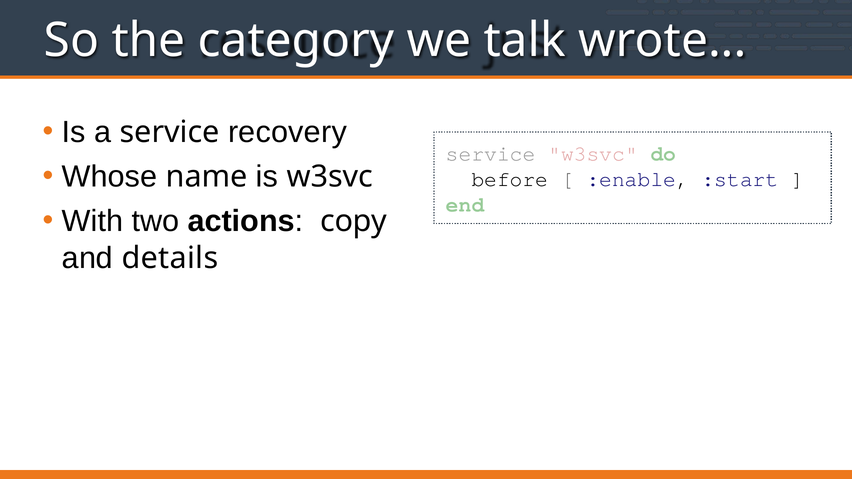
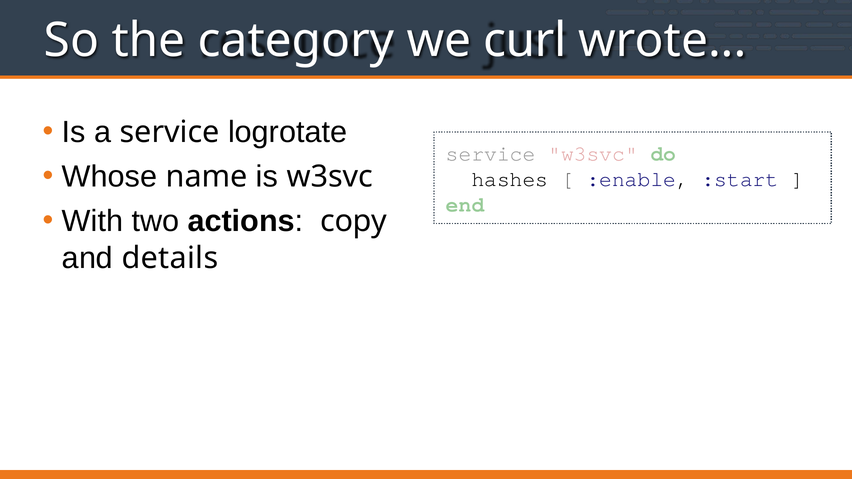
talk: talk -> curl (525, 41)
recovery: recovery -> logrotate (288, 132)
before: before -> hashes (510, 179)
